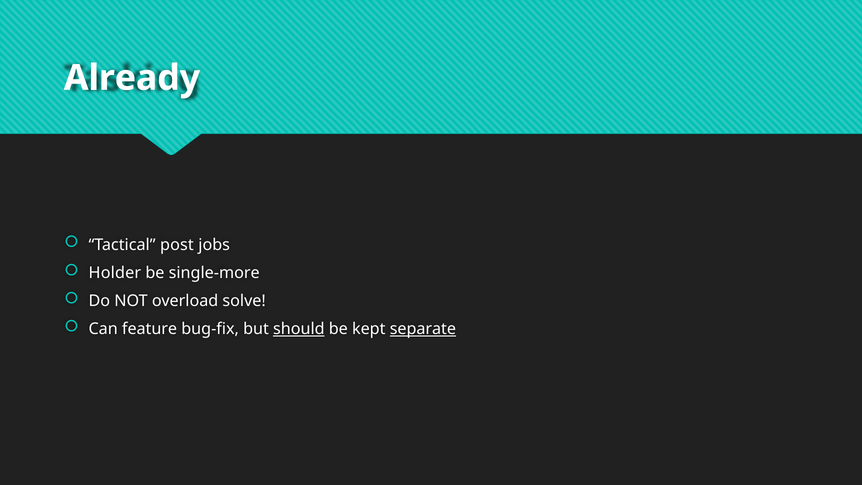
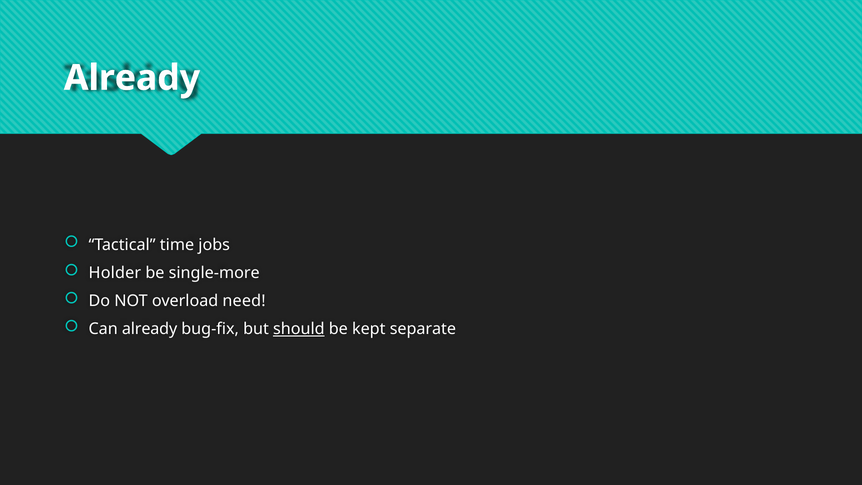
post: post -> time (177, 245)
solve: solve -> need (244, 301)
Can feature: feature -> already (150, 329)
separate underline: present -> none (423, 329)
